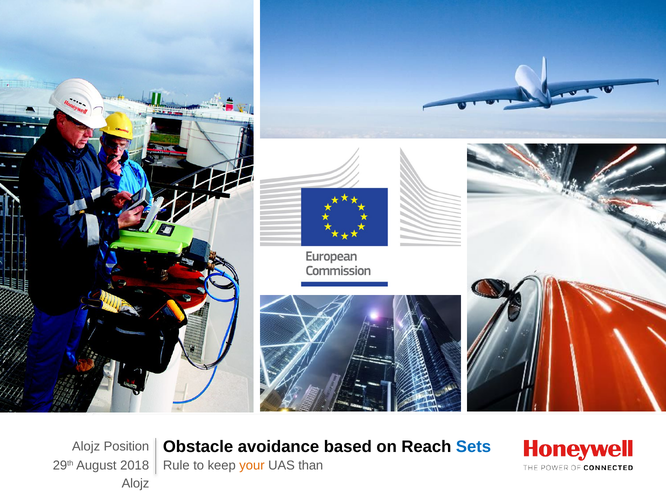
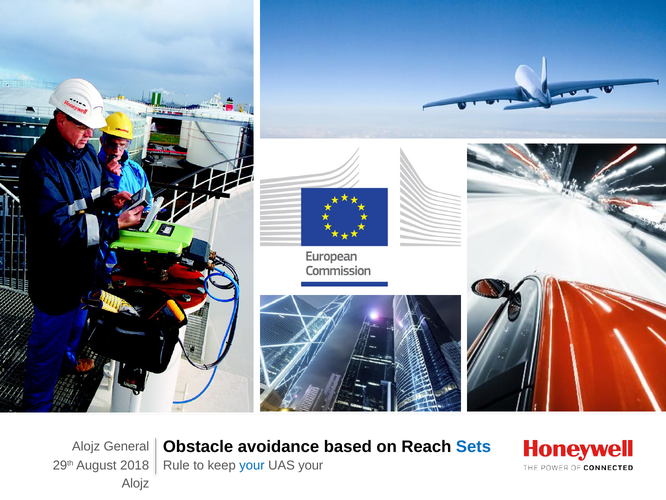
Position: Position -> General (126, 446)
your colour: orange -> blue (252, 465)
UAS than: than -> your (311, 465)
